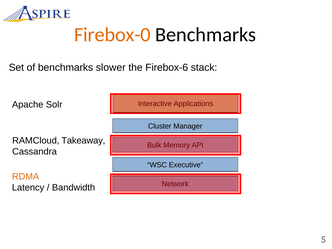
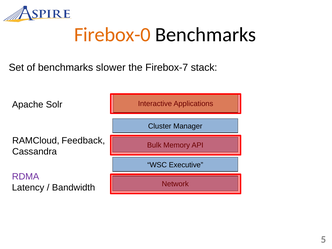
Firebox-6: Firebox-6 -> Firebox-7 (167, 68)
Takeaway: Takeaway -> Feedback (83, 141)
RDMA colour: orange -> purple (26, 177)
